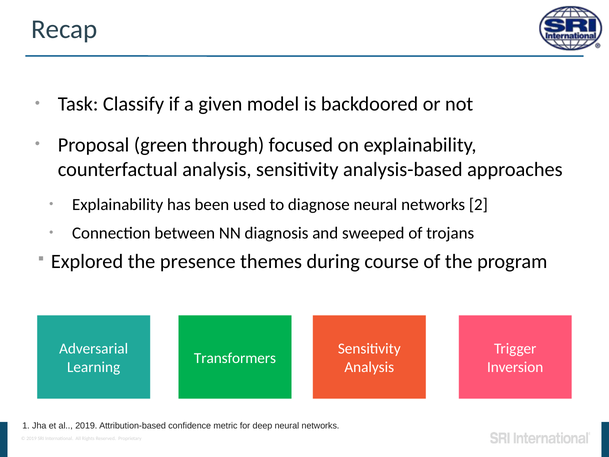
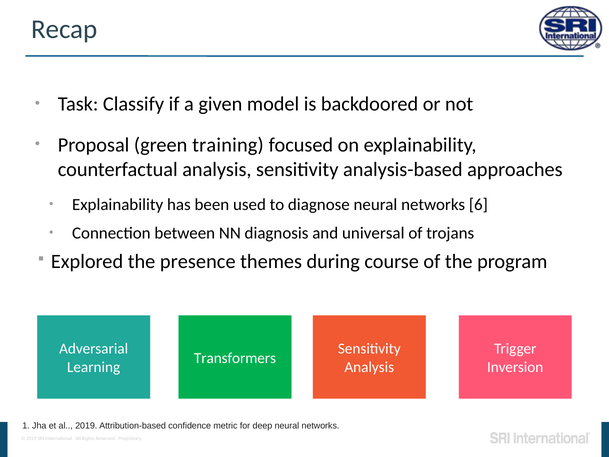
through: through -> training (228, 145)
2: 2 -> 6 (478, 205)
sweeped: sweeped -> universal (373, 233)
